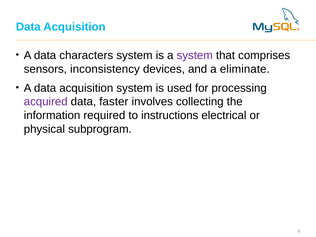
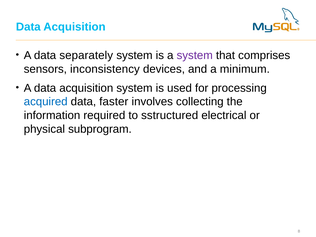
characters: characters -> separately (86, 55)
eliminate: eliminate -> minimum (245, 69)
acquired colour: purple -> blue (46, 102)
instructions: instructions -> sstructured (170, 115)
